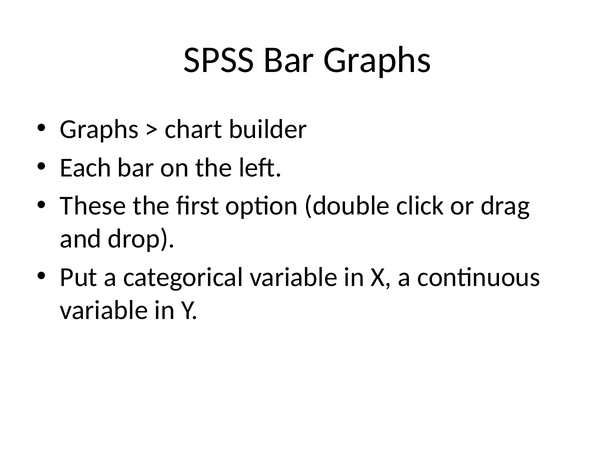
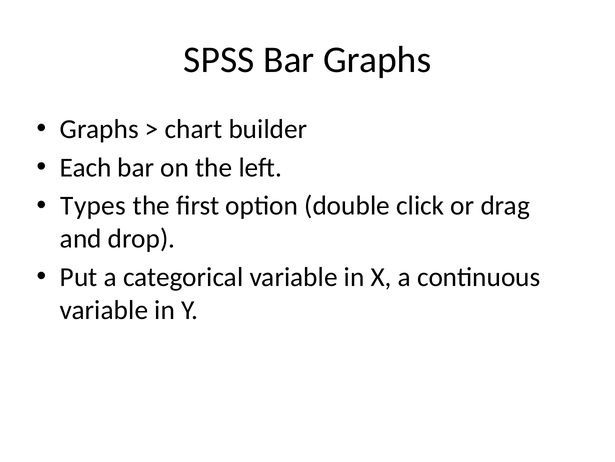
These: These -> Types (93, 206)
